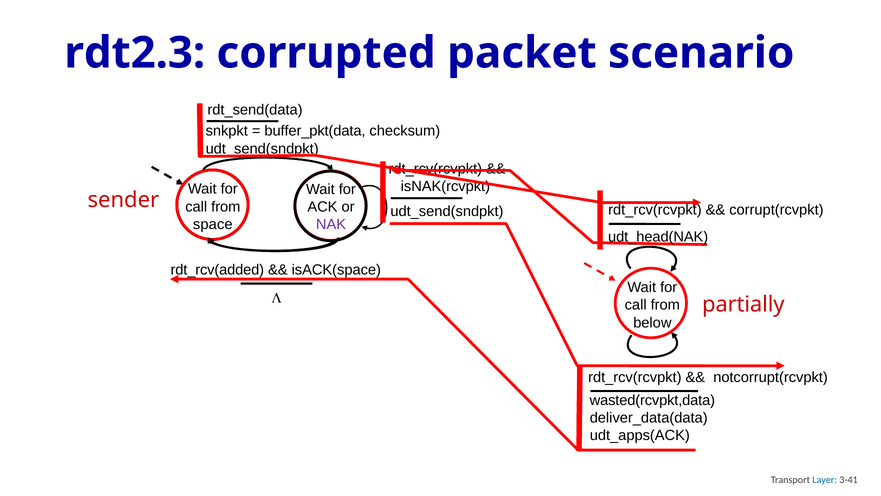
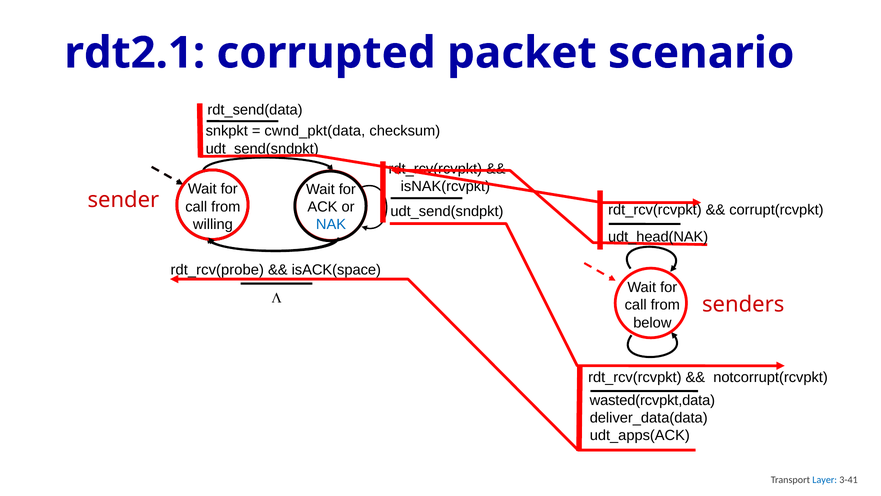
rdt2.3: rdt2.3 -> rdt2.1 (135, 53)
buffer_pkt(data: buffer_pkt(data -> cwnd_pkt(data (315, 131)
space: space -> willing (213, 224)
NAK colour: purple -> blue (331, 224)
rdt_rcv(added: rdt_rcv(added -> rdt_rcv(probe (217, 269)
partially: partially -> senders (743, 304)
